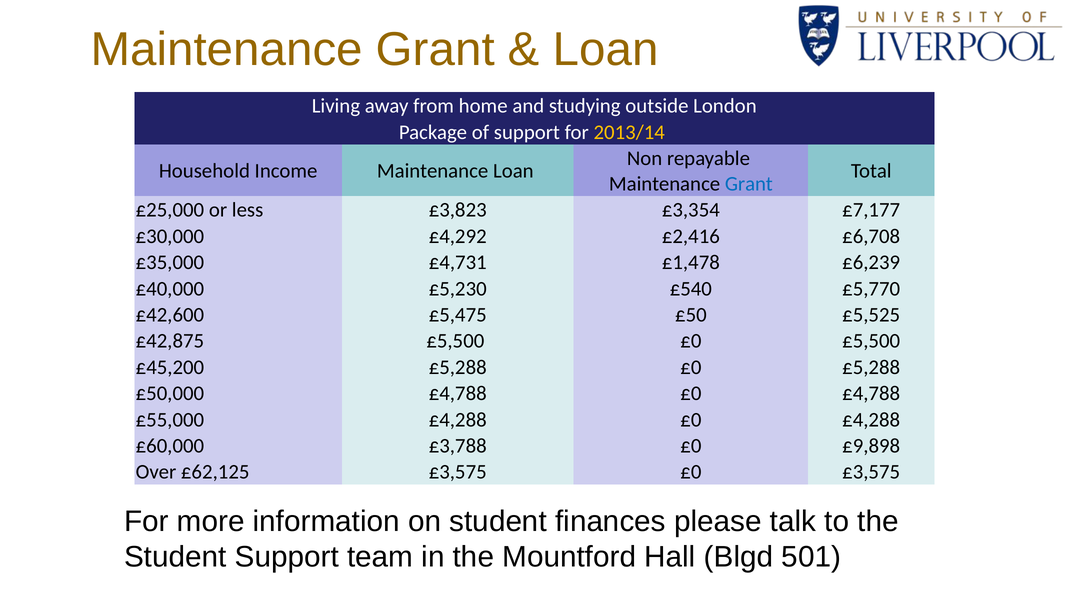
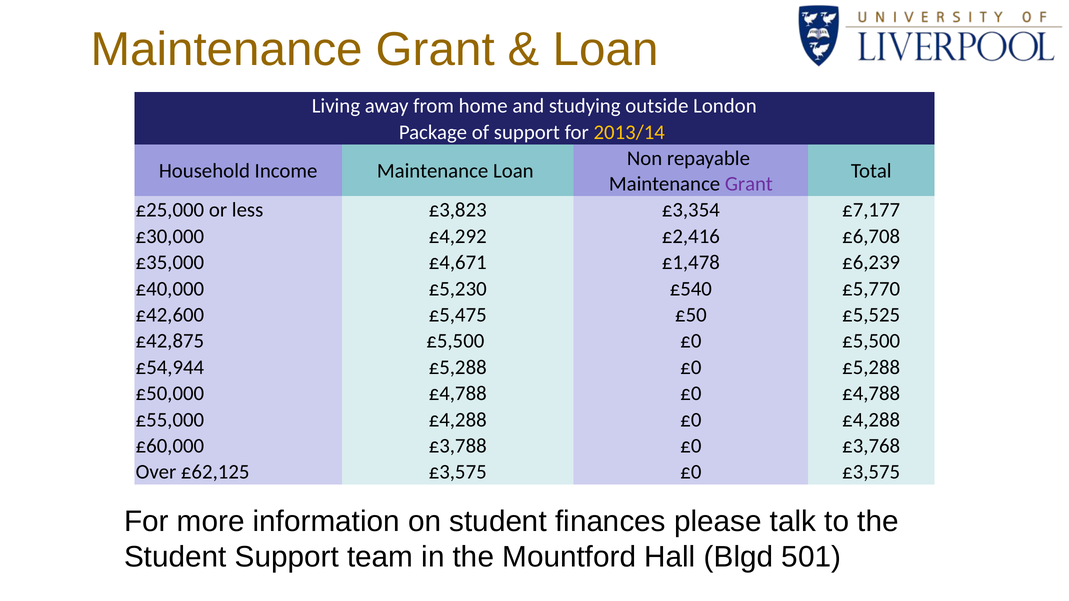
Grant colour: blue -> purple (749, 184)
£4,731: £4,731 -> £4,671 (458, 263)
£45,200: £45,200 -> £54,944 (170, 368)
£9,898: £9,898 -> £3,768 (871, 446)
